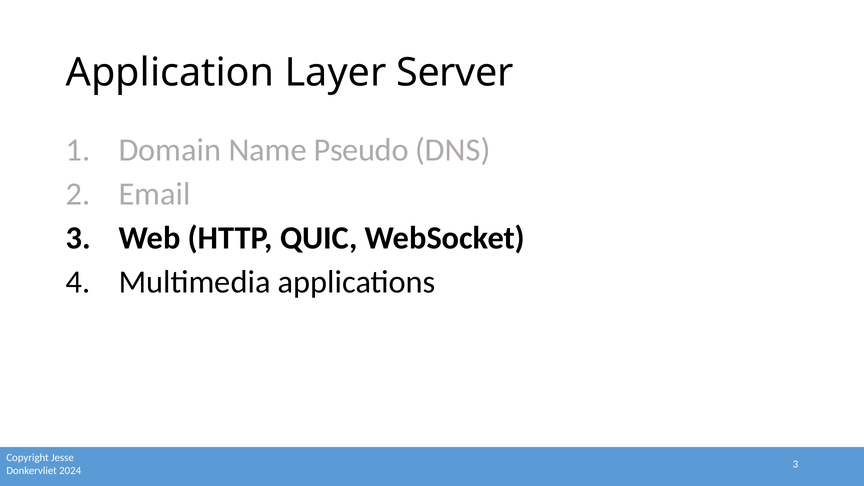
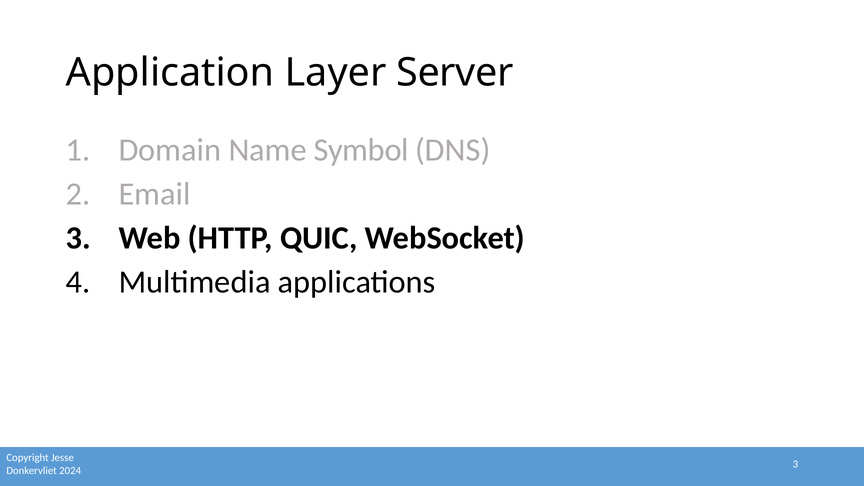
Pseudo: Pseudo -> Symbol (361, 150)
